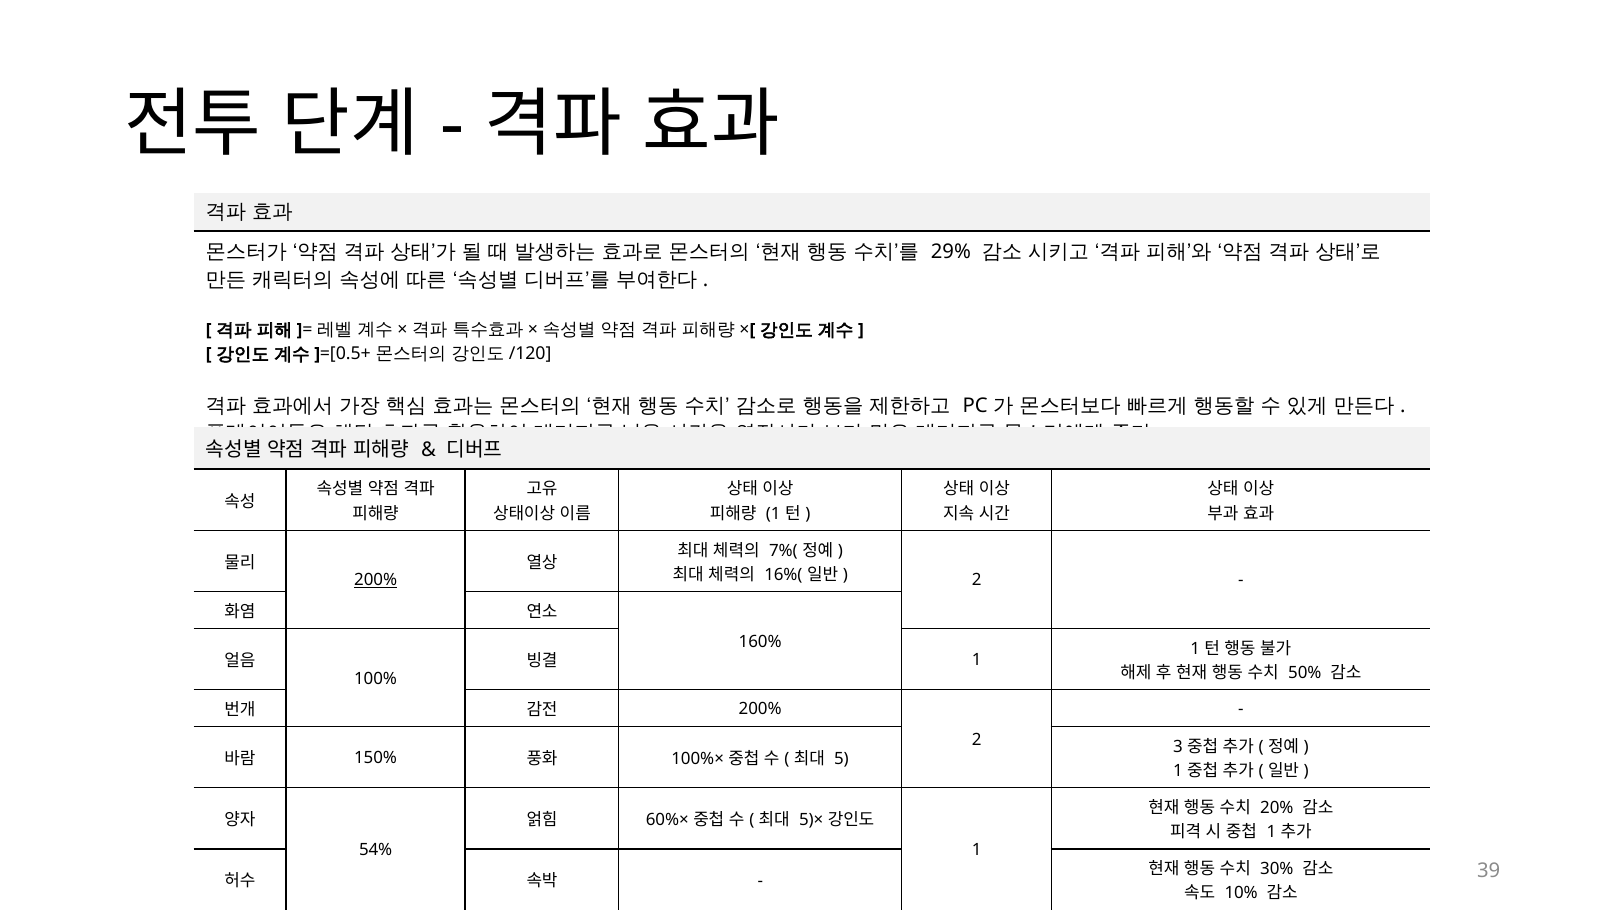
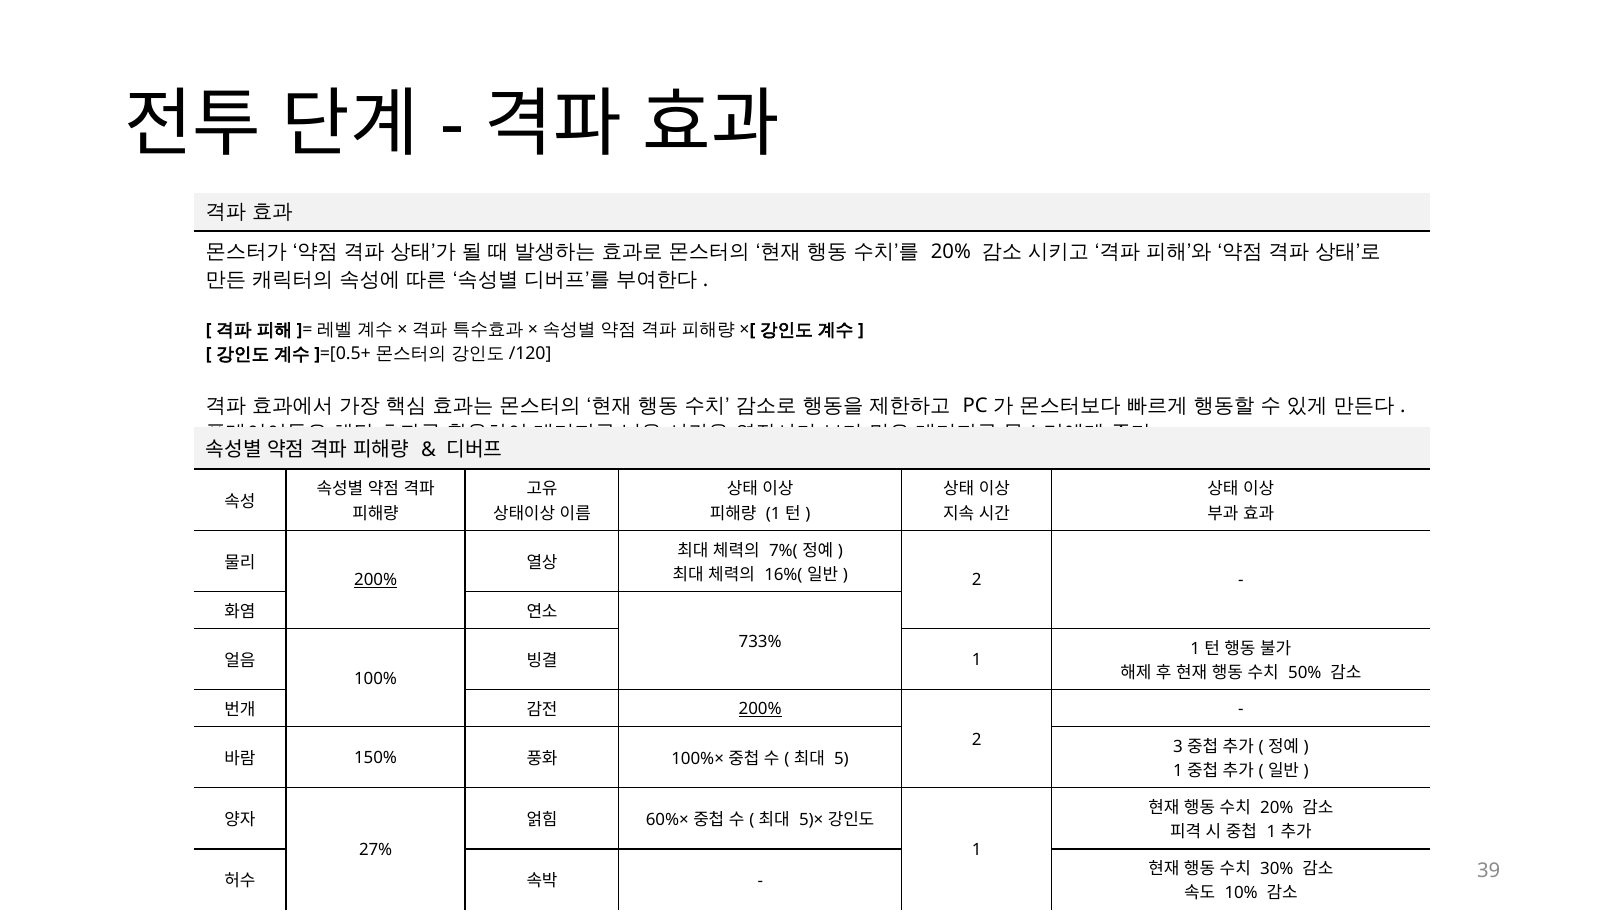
29%: 29% -> 20% (951, 252)
160%: 160% -> 733% (760, 642)
200% underline: none -> present (760, 709)
54%: 54% -> 27% (376, 850)
